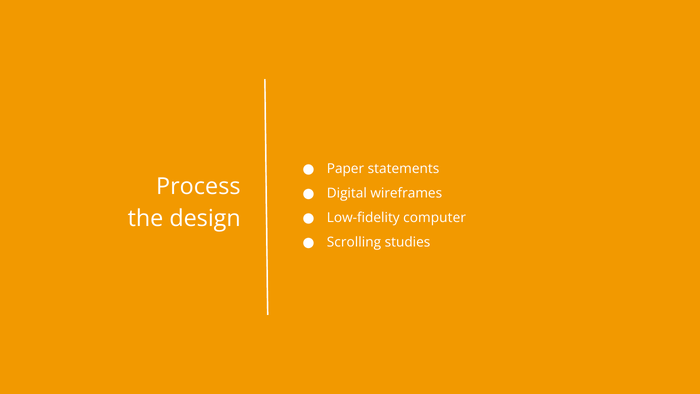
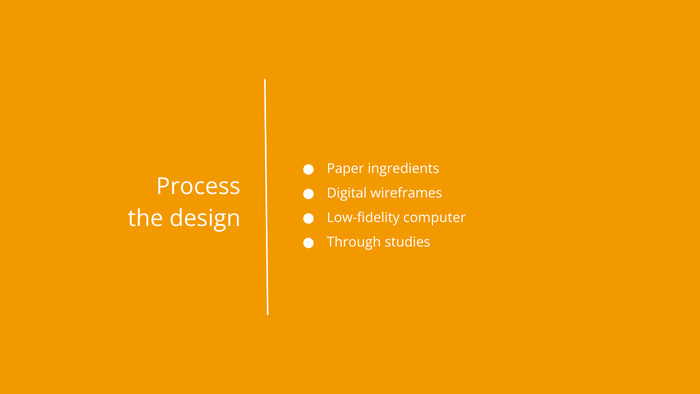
statements: statements -> ingredients (404, 169)
Scrolling: Scrolling -> Through (354, 242)
